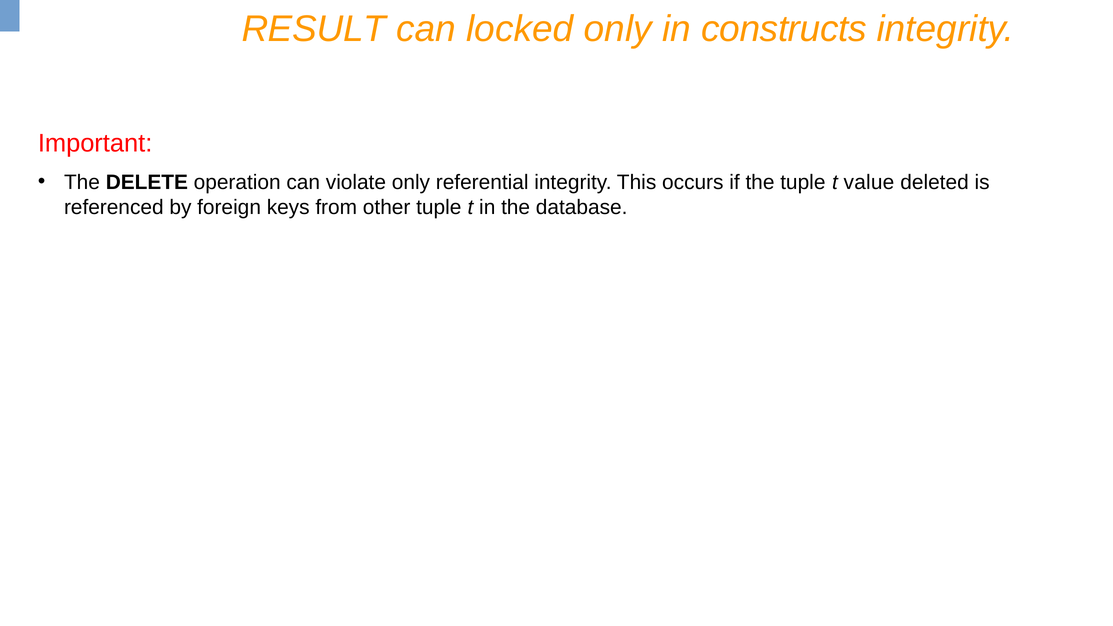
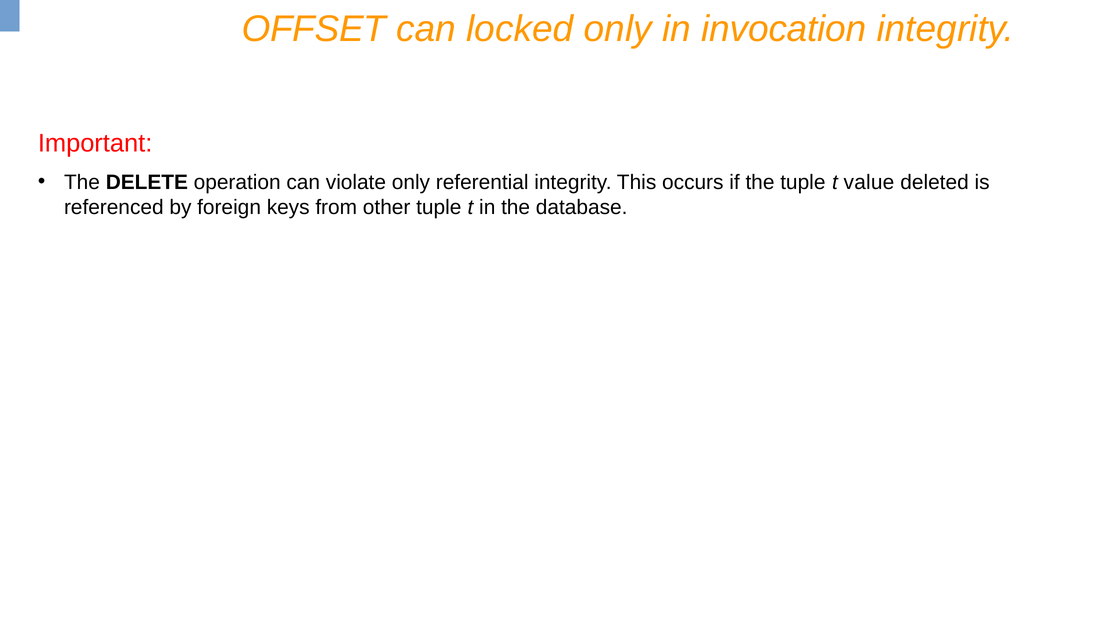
RESULT: RESULT -> OFFSET (314, 29)
constructs: constructs -> invocation (784, 29)
